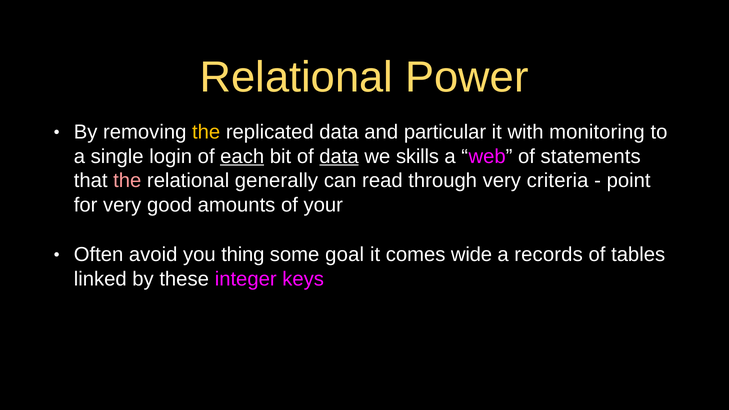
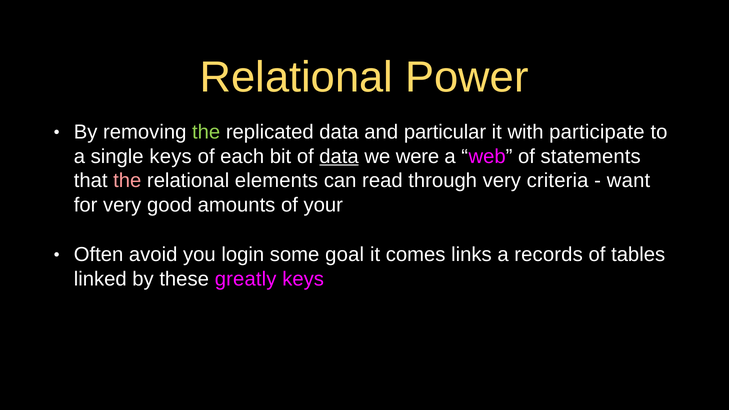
the colour: yellow -> light green (206, 132)
monitoring: monitoring -> participate (597, 132)
single login: login -> keys (171, 156)
each underline: present -> none (242, 156)
skills: skills -> were (418, 156)
generally: generally -> elements (276, 181)
point: point -> want (629, 181)
thing: thing -> login (243, 255)
wide: wide -> links (471, 255)
integer: integer -> greatly (246, 279)
